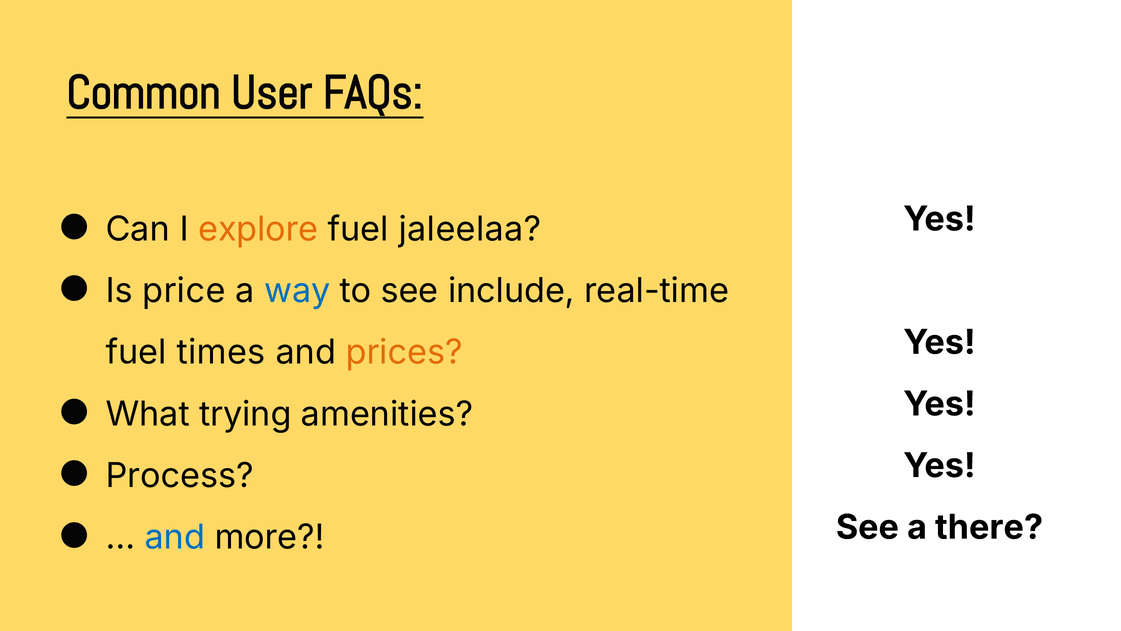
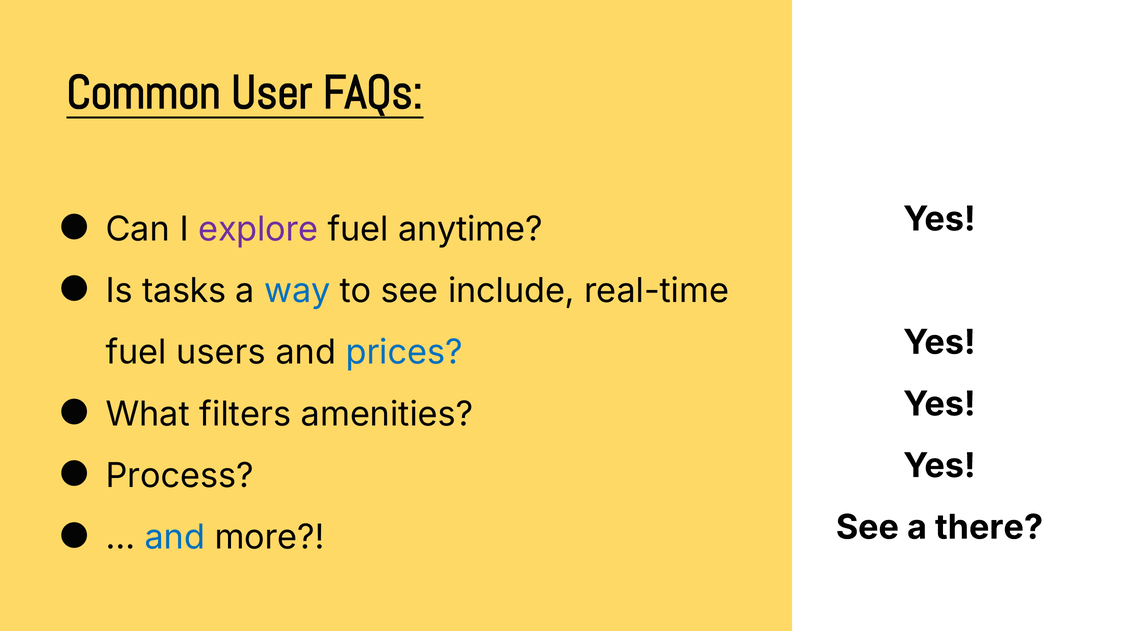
explore colour: orange -> purple (258, 229)
jaleelaa: jaleelaa -> anytime (470, 229)
price: price -> tasks (184, 291)
times: times -> users (221, 352)
prices colour: orange -> blue (404, 352)
trying: trying -> filters (245, 414)
